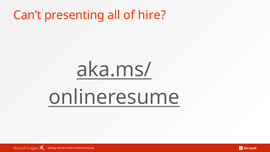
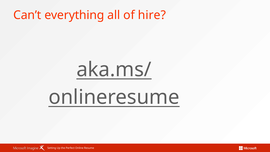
presenting: presenting -> everything (74, 15)
